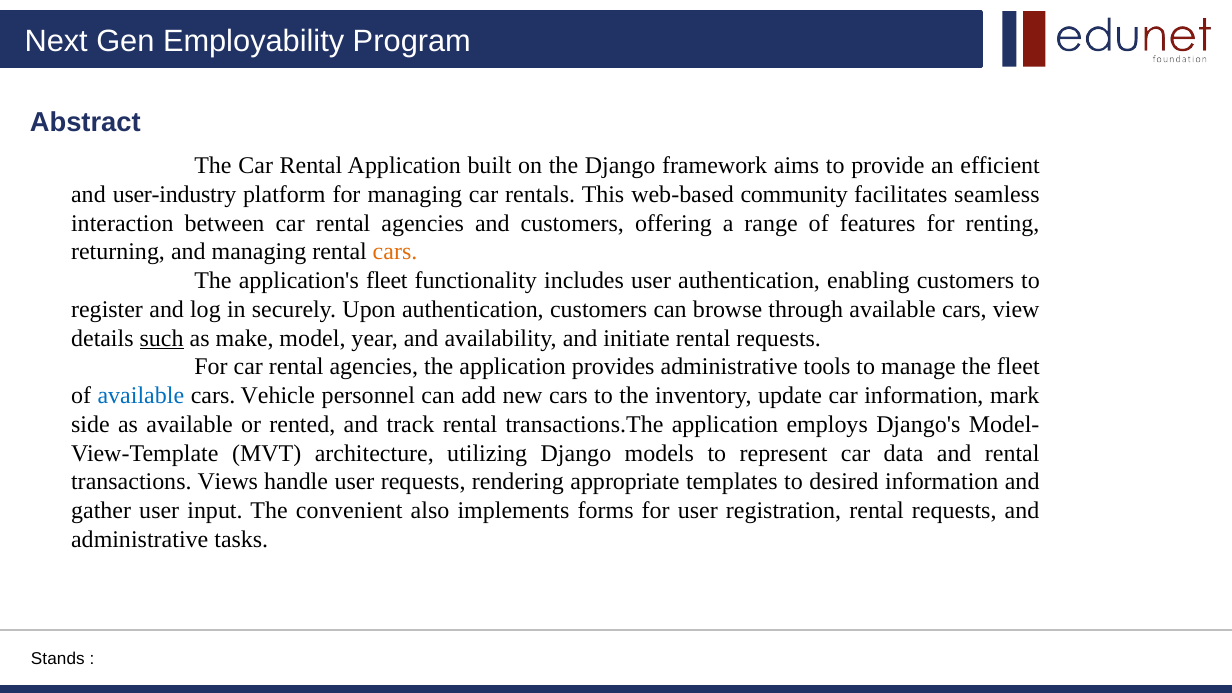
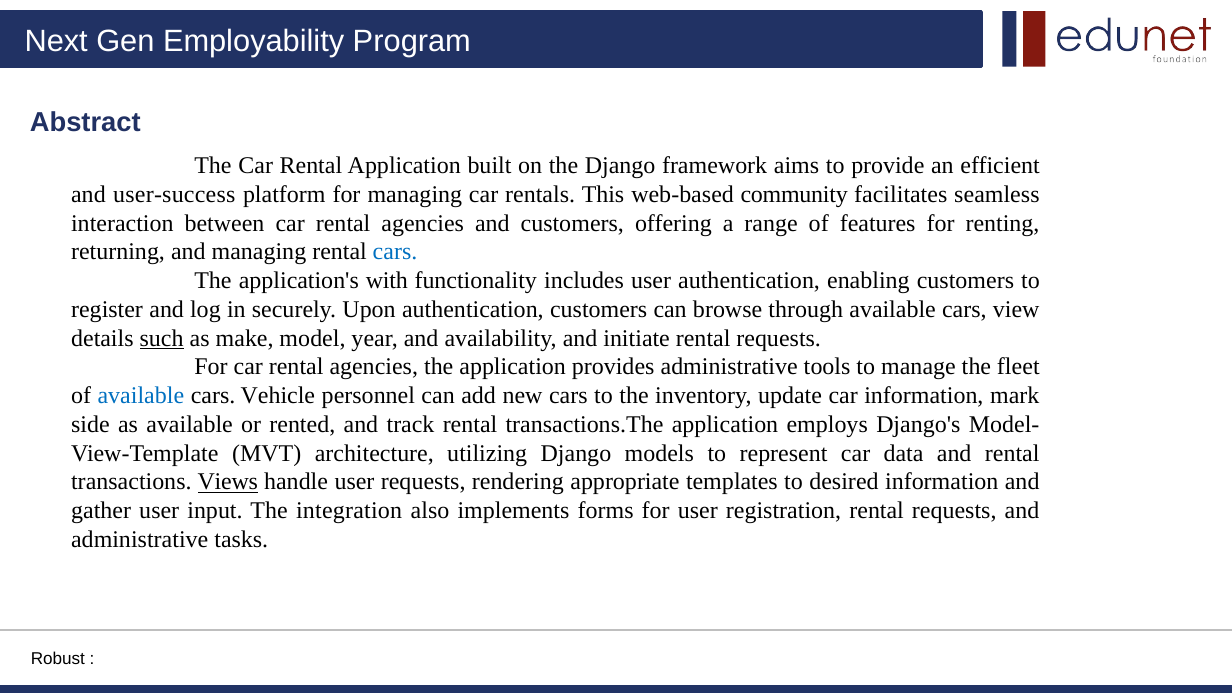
user-industry: user-industry -> user-success (174, 194)
cars colour: orange -> blue (395, 252)
application's fleet: fleet -> with (387, 281)
Views underline: none -> present (228, 482)
convenient: convenient -> integration (349, 511)
Stands: Stands -> Robust (58, 659)
